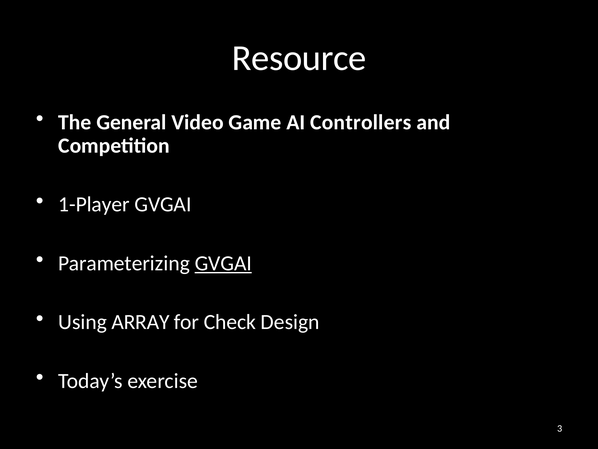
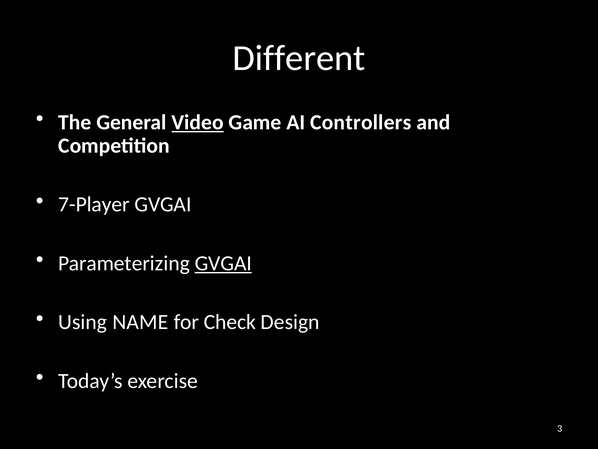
Resource: Resource -> Different (299, 58)
Video underline: none -> present (198, 122)
1-Player: 1-Player -> 7-Player (94, 204)
ARRAY: ARRAY -> NAME (140, 322)
